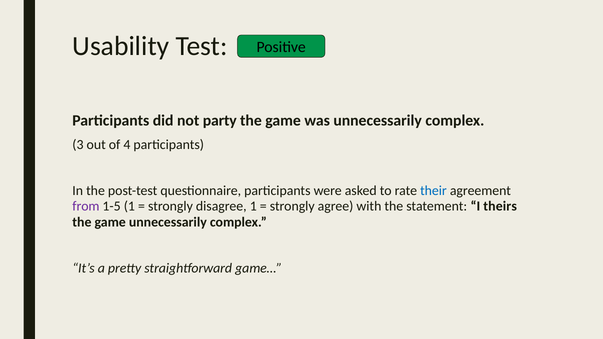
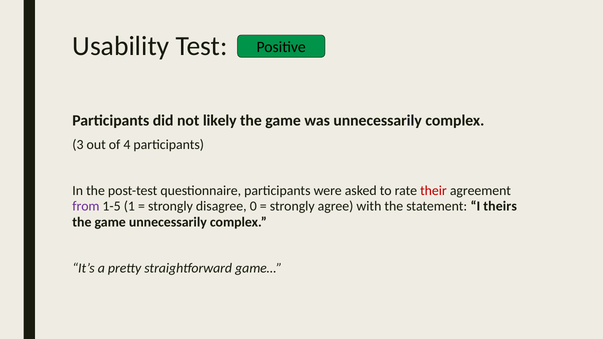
party: party -> likely (220, 121)
their colour: blue -> red (433, 191)
disagree 1: 1 -> 0 (253, 207)
